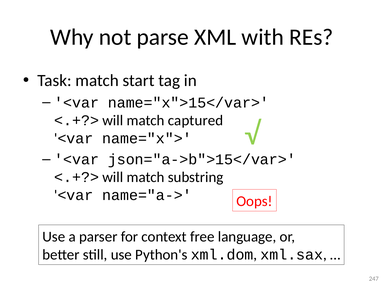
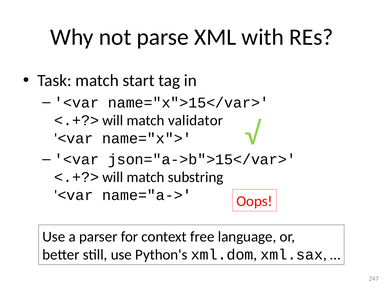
captured: captured -> validator (196, 121)
